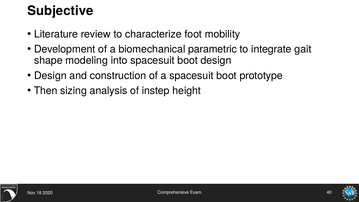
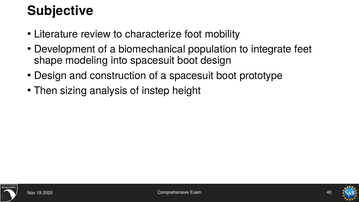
parametric: parametric -> population (213, 49)
gait: gait -> feet (303, 49)
